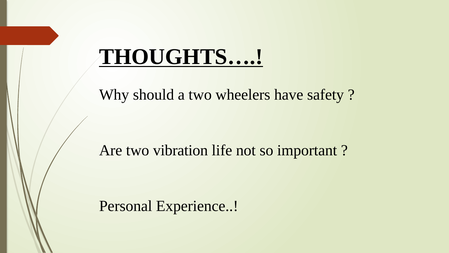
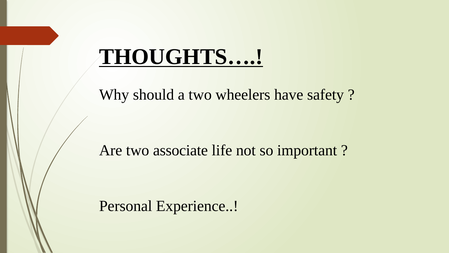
vibration: vibration -> associate (180, 150)
